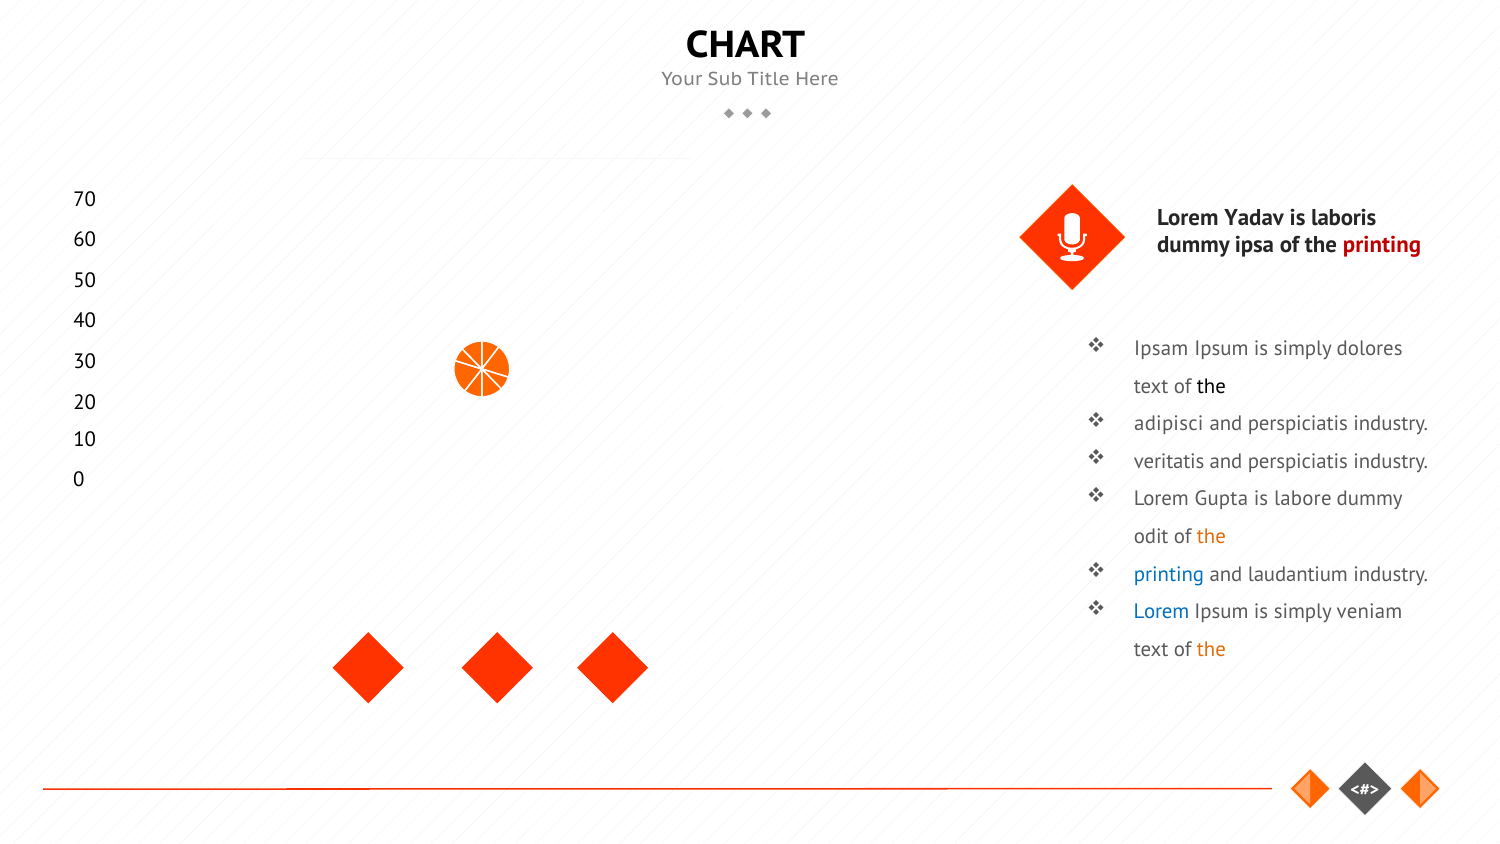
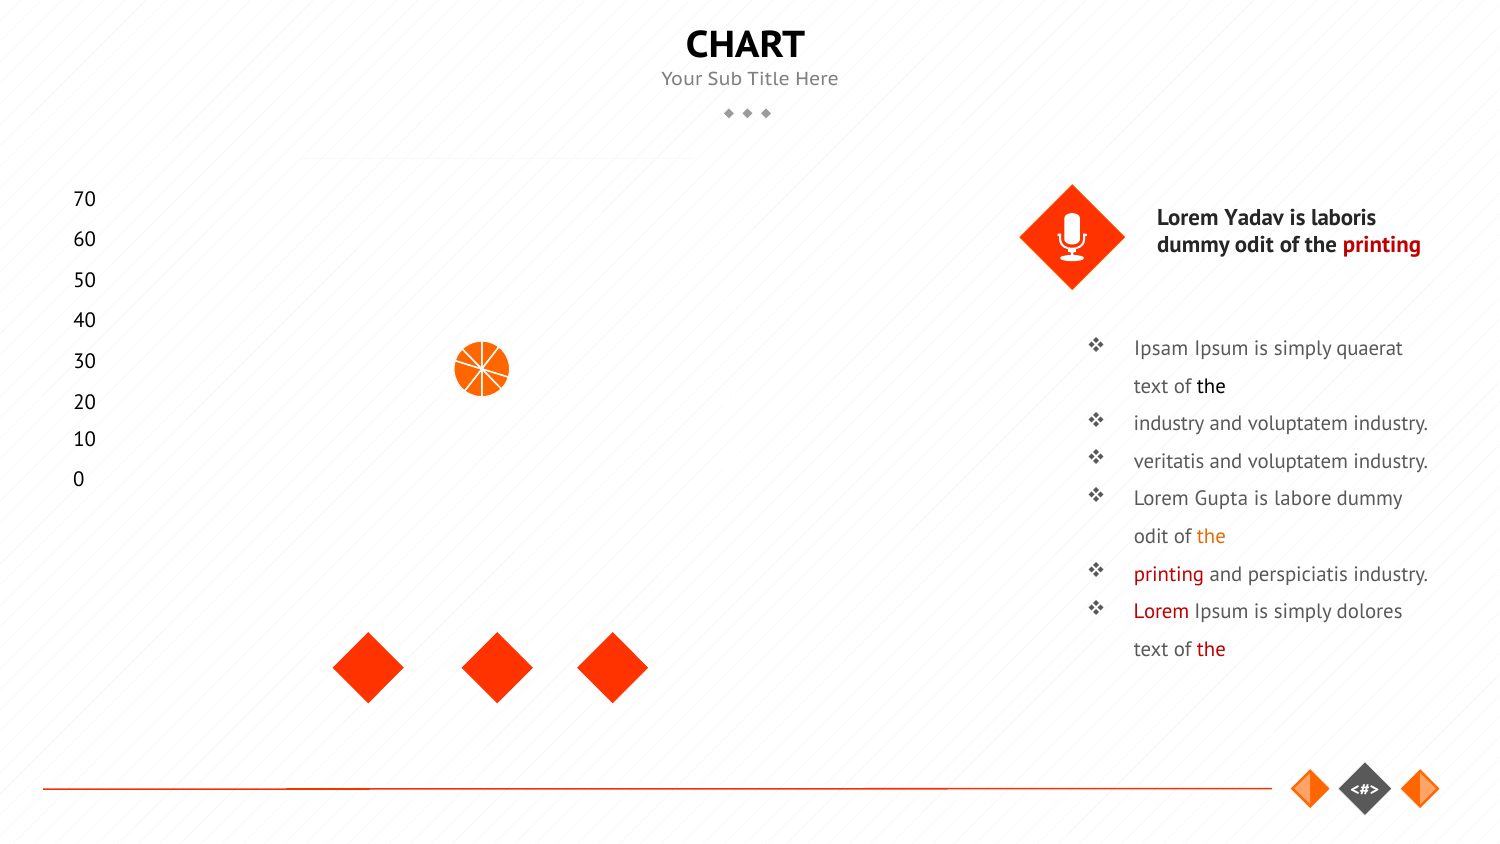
ipsa: ipsa -> odit (1254, 245)
dolores: dolores -> quaerat (1370, 349)
adipisci: adipisci -> industry (1169, 424)
perspiciatis: perspiciatis -> voluptatem (1298, 424)
perspiciatis: perspiciatis -> voluptatem (1298, 461)
printing colour: blue -> red (1169, 574)
laudantium: laudantium -> perspiciatis (1298, 574)
Lorem colour: blue -> red (1161, 612)
veniam: veniam -> dolores (1370, 612)
the colour: orange -> red (1211, 649)
